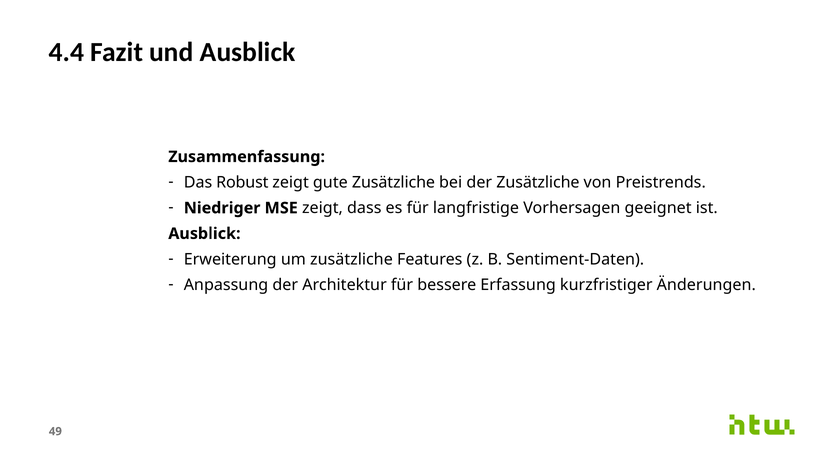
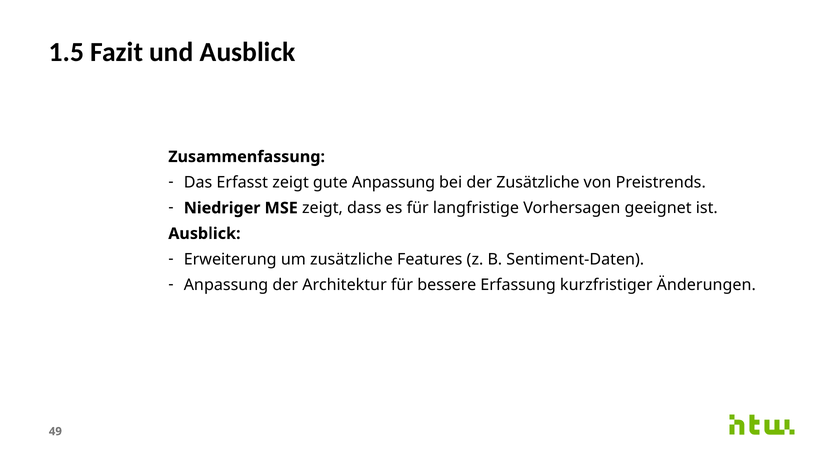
4.4: 4.4 -> 1.5 (66, 52)
Robust: Robust -> Erfasst (242, 182)
gute Zusätzliche: Zusätzliche -> Anpassung (393, 182)
